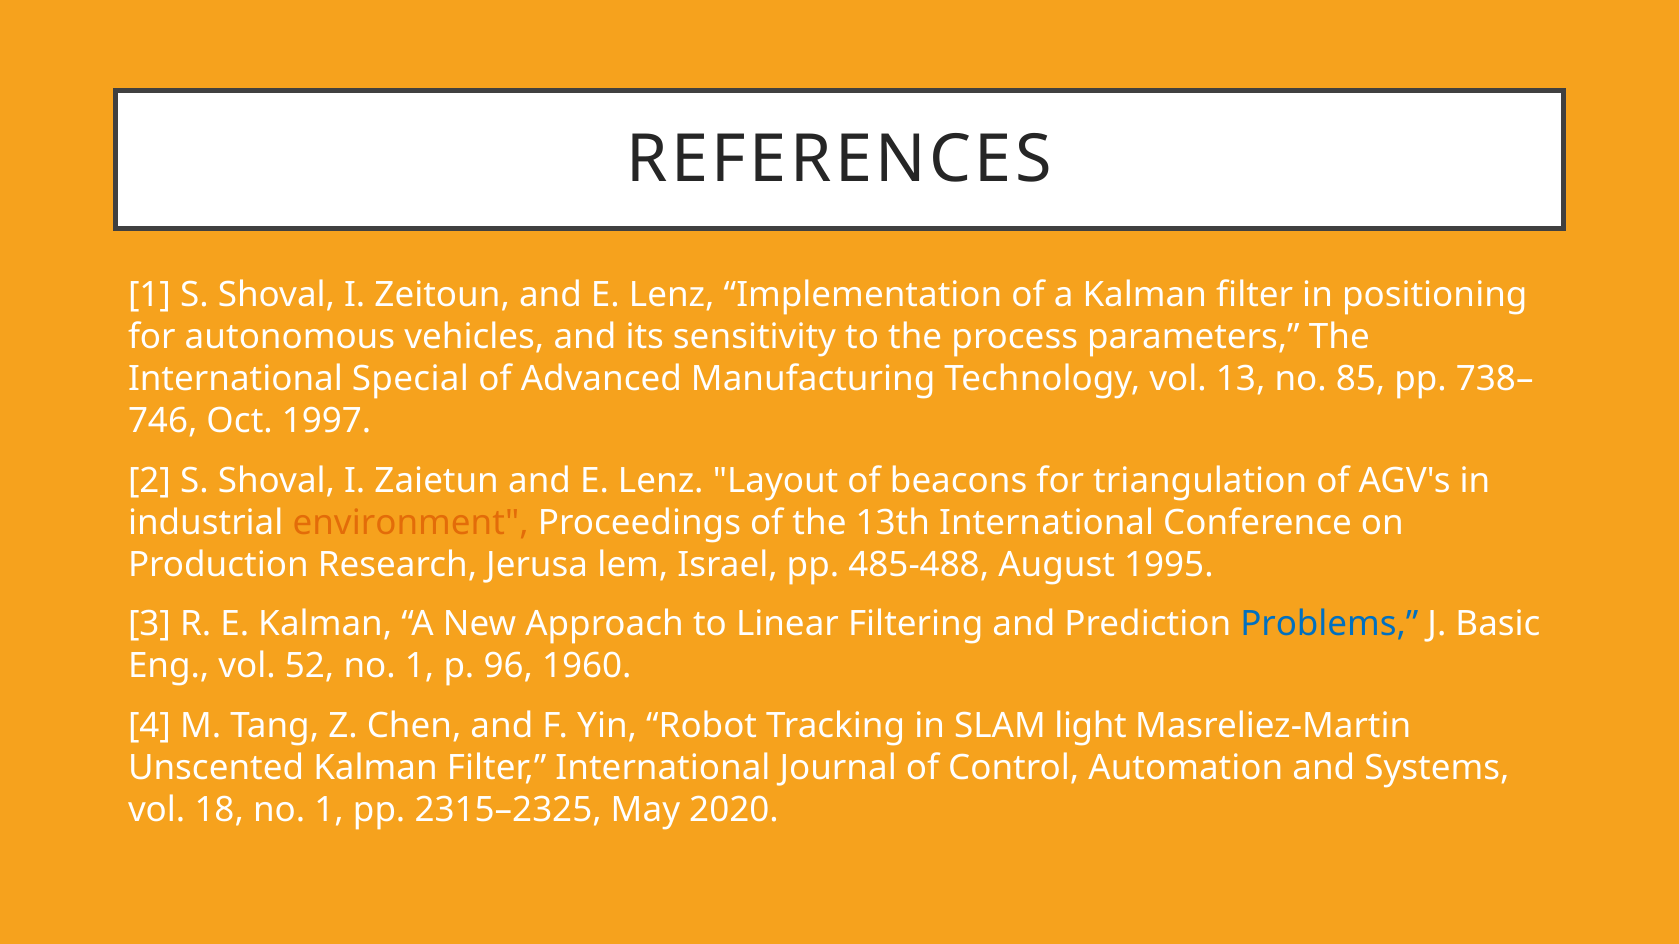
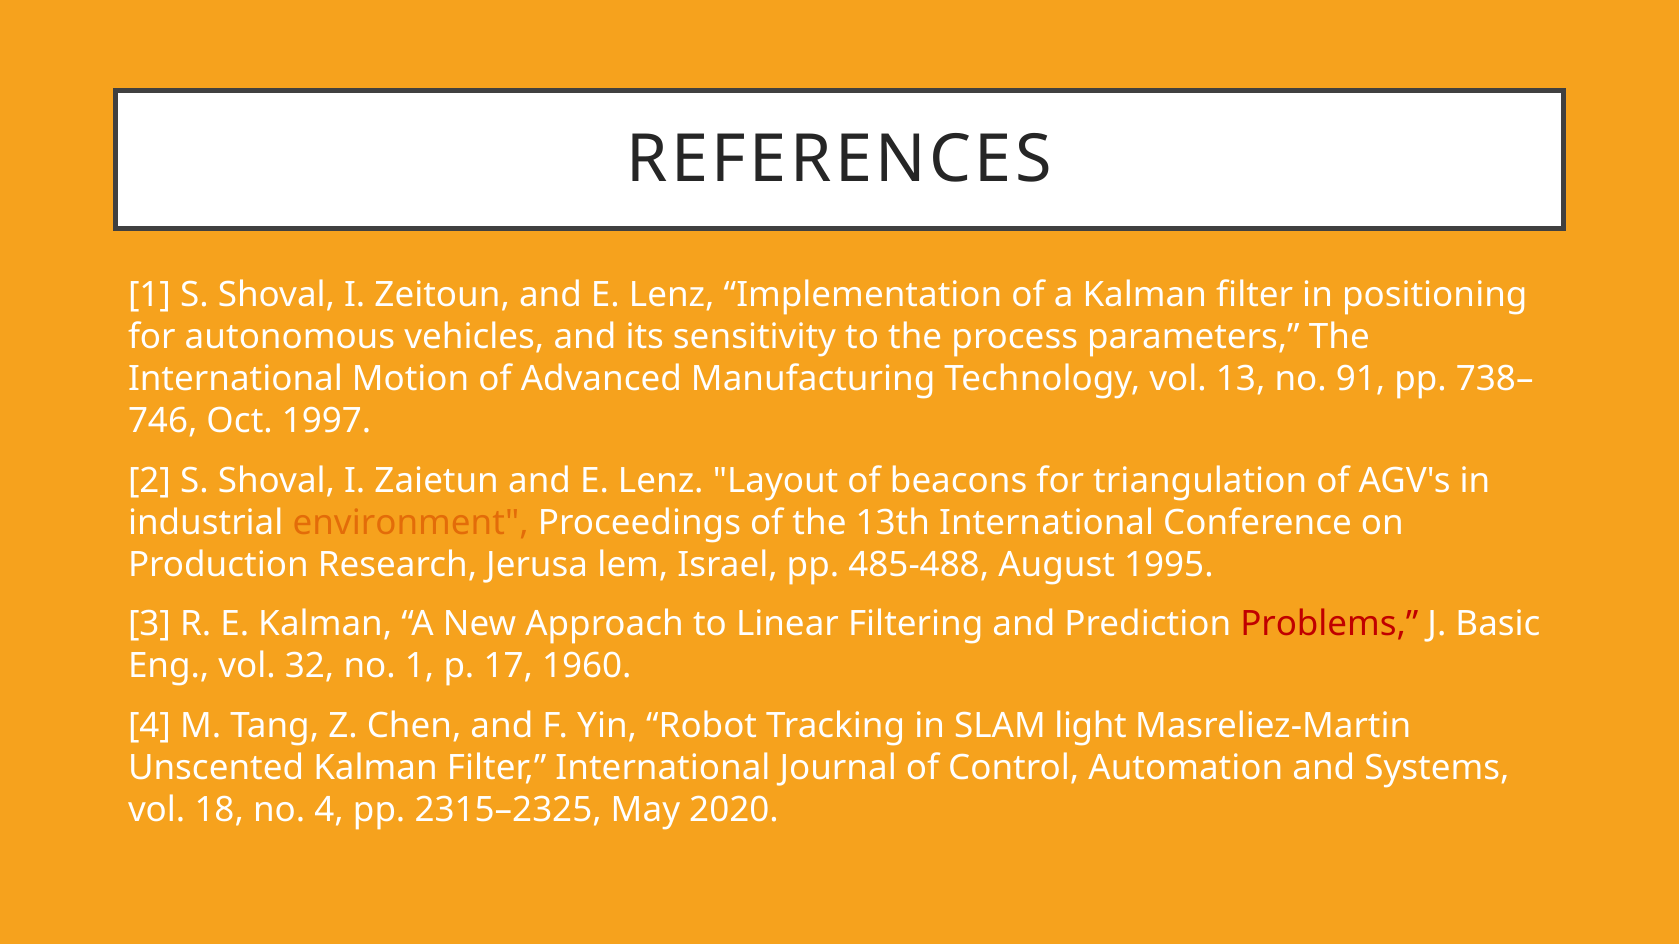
Special: Special -> Motion (411, 380)
85: 85 -> 91 (1360, 380)
Problems colour: blue -> red (1329, 625)
52: 52 -> 32 (310, 667)
96: 96 -> 17 (508, 667)
18 no 1: 1 -> 4 (329, 810)
